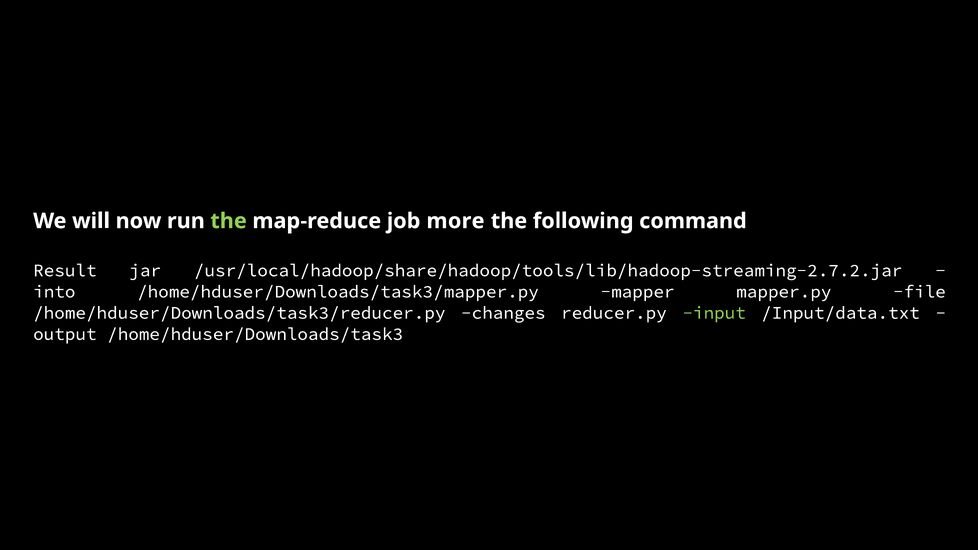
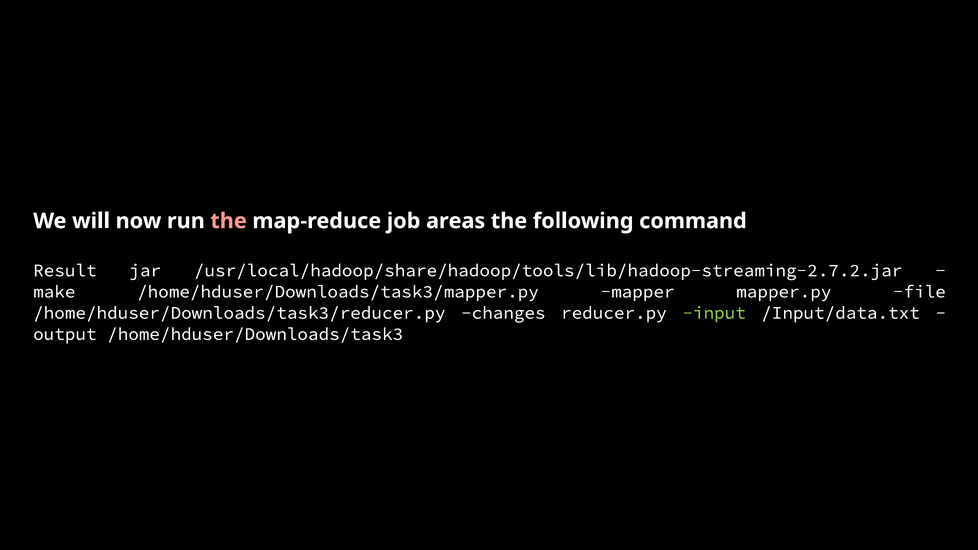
the colour: light green -> pink (229, 221)
more: more -> areas (456, 221)
into: into -> make (54, 292)
